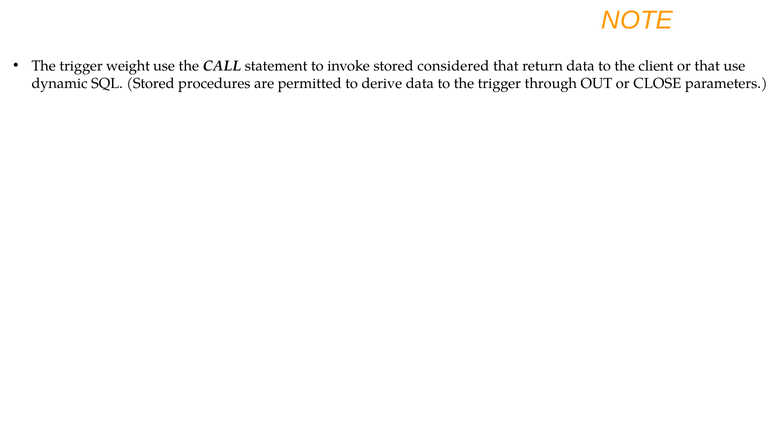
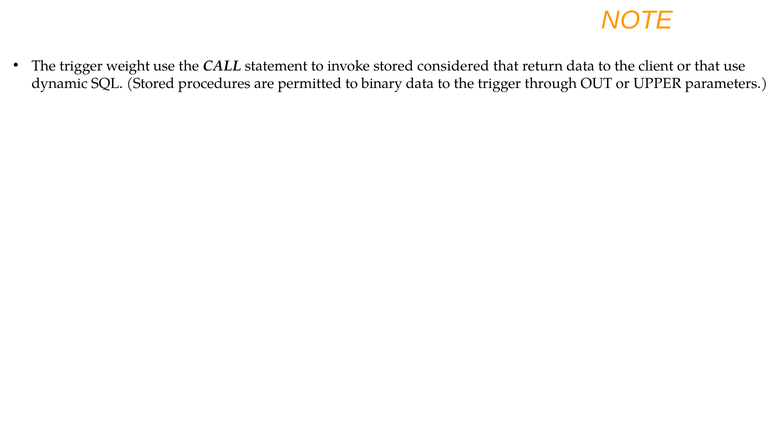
derive: derive -> binary (382, 83)
CLOSE: CLOSE -> UPPER (657, 83)
